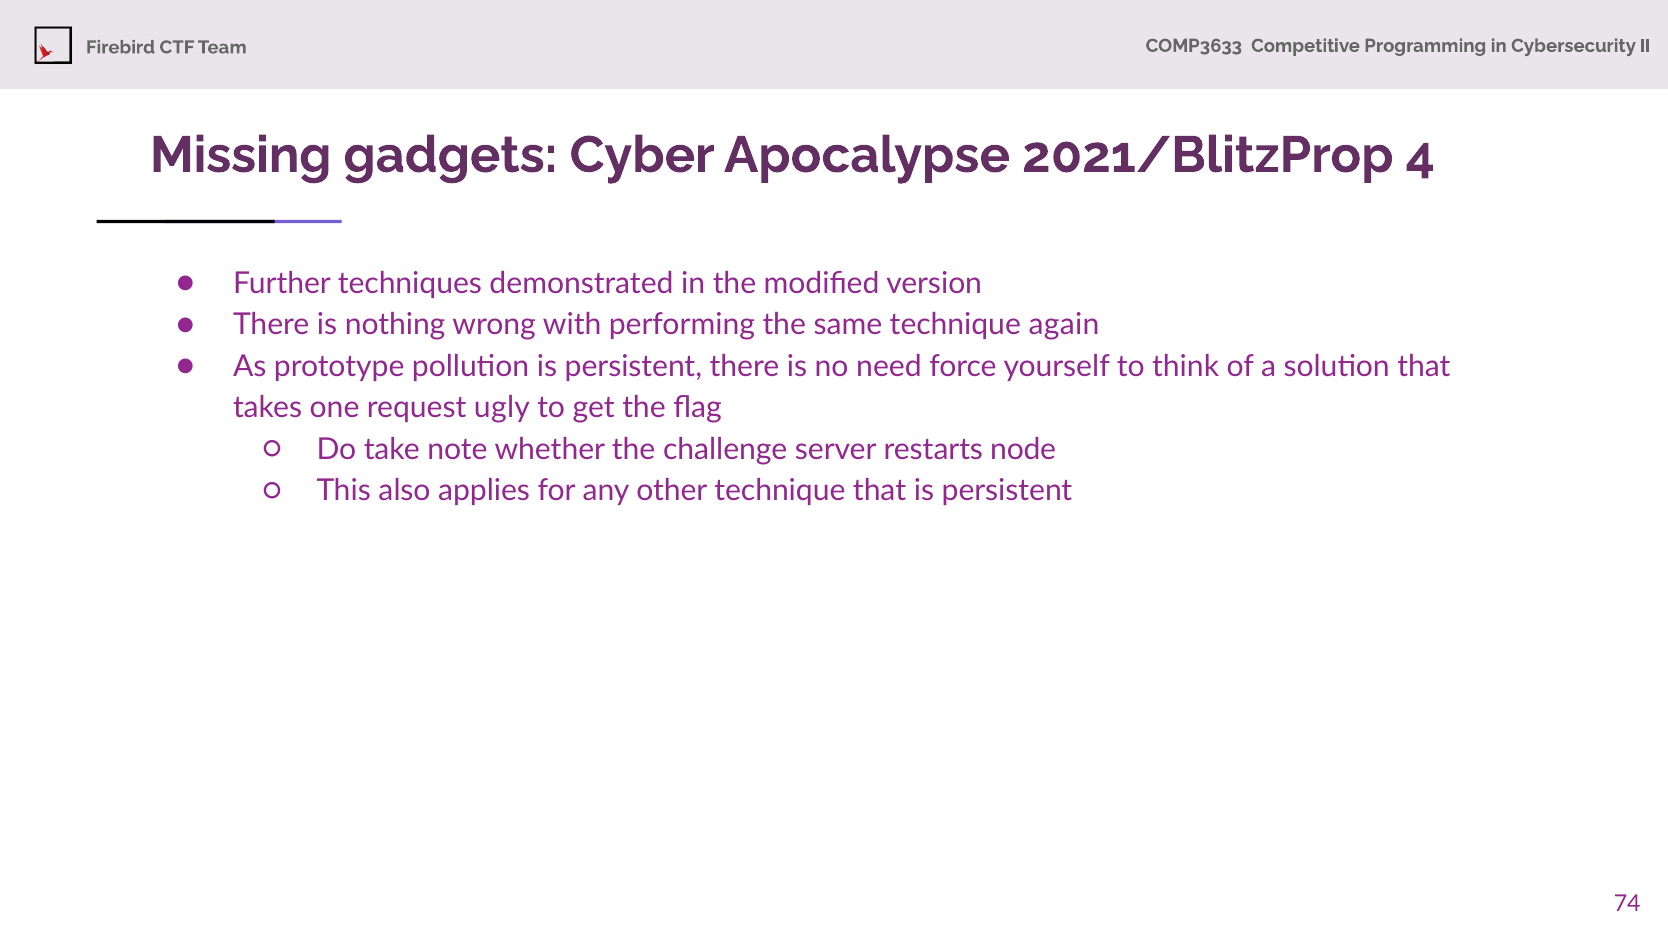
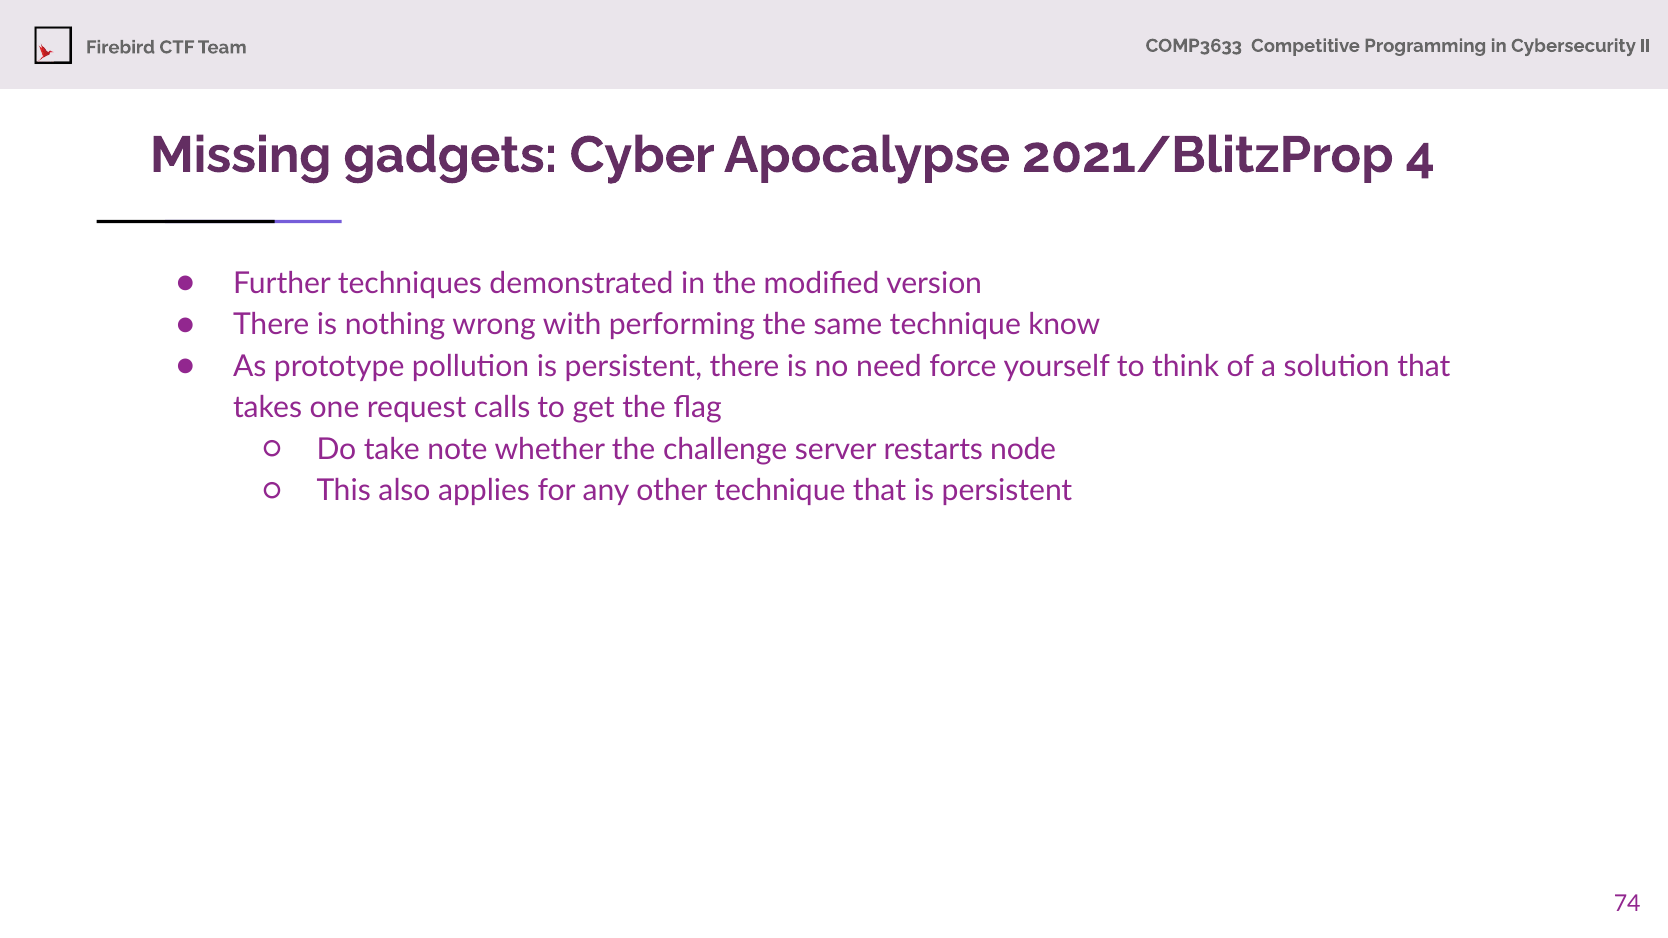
again: again -> know (1064, 325)
ugly: ugly -> calls (502, 408)
